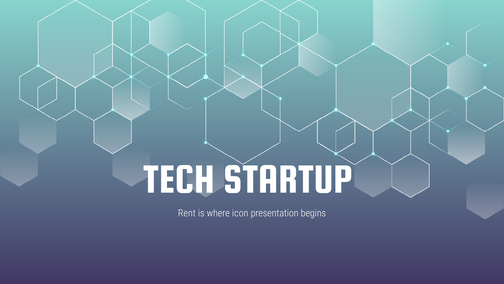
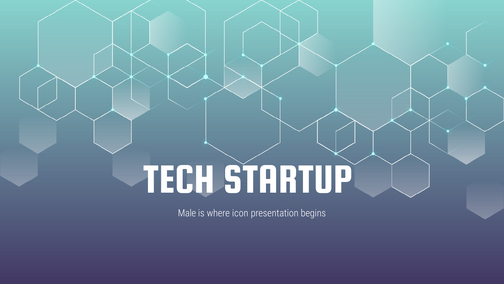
Rent: Rent -> Male (187, 213)
